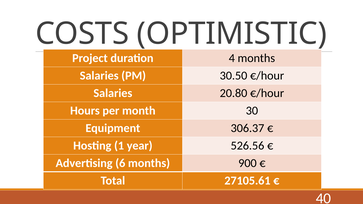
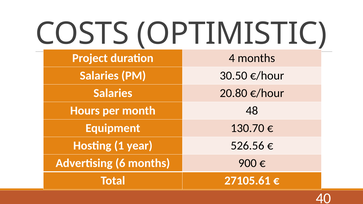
30: 30 -> 48 (252, 111)
306.37: 306.37 -> 130.70 (247, 128)
